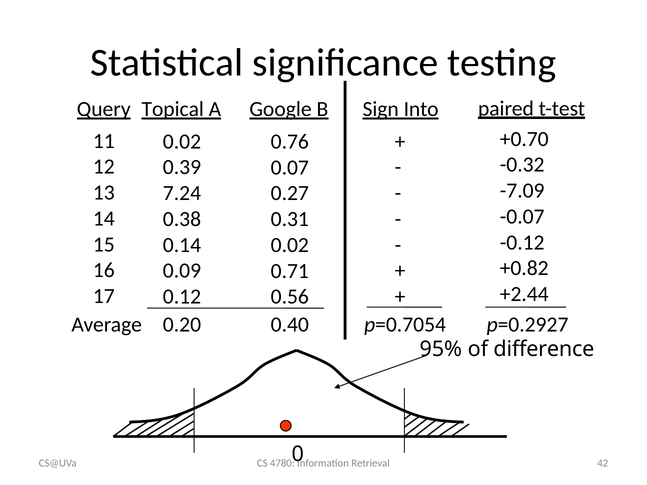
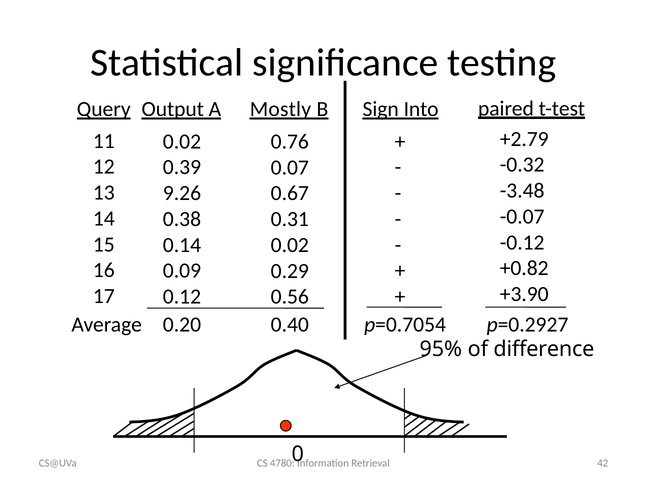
Topical: Topical -> Output (173, 109)
Google: Google -> Mostly (280, 109)
+0.70: +0.70 -> +2.79 (524, 139)
-7.09: -7.09 -> -3.48 (522, 191)
7.24: 7.24 -> 9.26 (182, 193)
0.27: 0.27 -> 0.67 (290, 193)
0.71: 0.71 -> 0.29 (290, 271)
+2.44: +2.44 -> +3.90 (524, 294)
